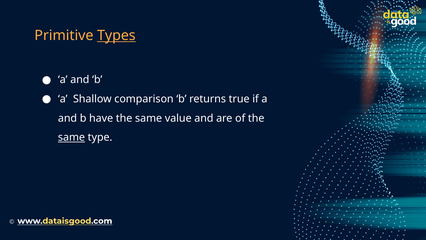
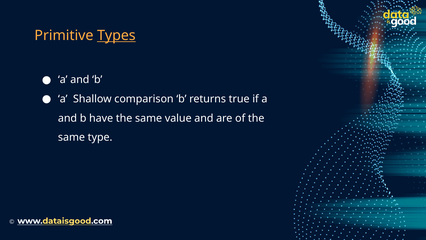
same underline: present -> none (71, 137)
